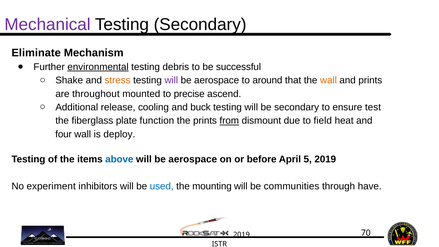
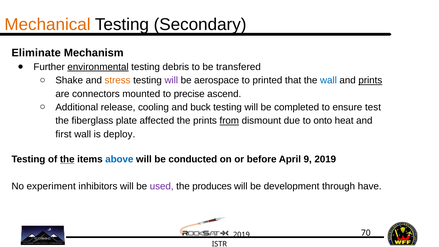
Mechanical colour: purple -> orange (47, 25)
successful: successful -> transfered (238, 67)
around: around -> printed (267, 80)
wall colour: orange -> blue (328, 80)
prints underline: none -> present (370, 80)
throughout: throughout -> connectors (96, 94)
be secondary: secondary -> completed (297, 107)
function: function -> affected (157, 121)
field: field -> onto (323, 121)
four: four -> first (63, 134)
the underline: none -> present (67, 159)
aerospace: aerospace -> conducted (193, 159)
5: 5 -> 9 (308, 159)
used colour: blue -> purple (162, 186)
mounting: mounting -> produces (212, 186)
communities: communities -> development (292, 186)
